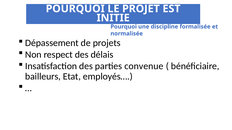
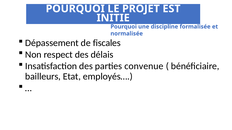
projets: projets -> fiscales (107, 43)
